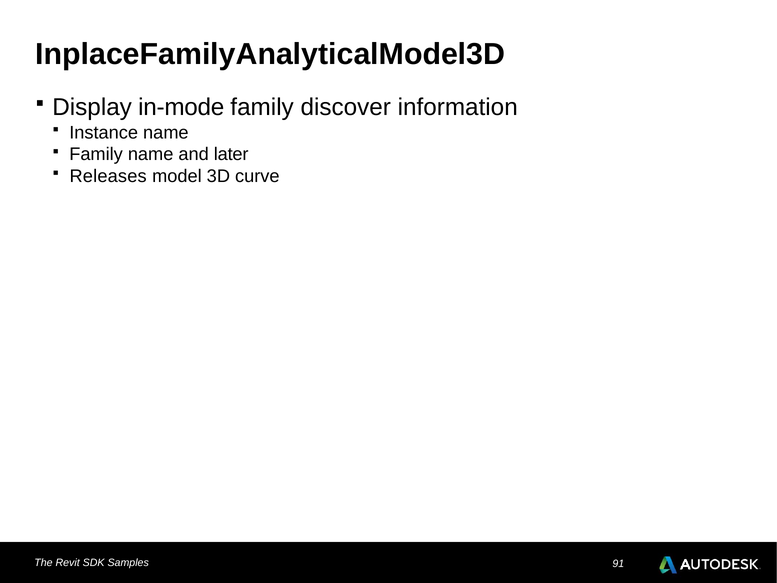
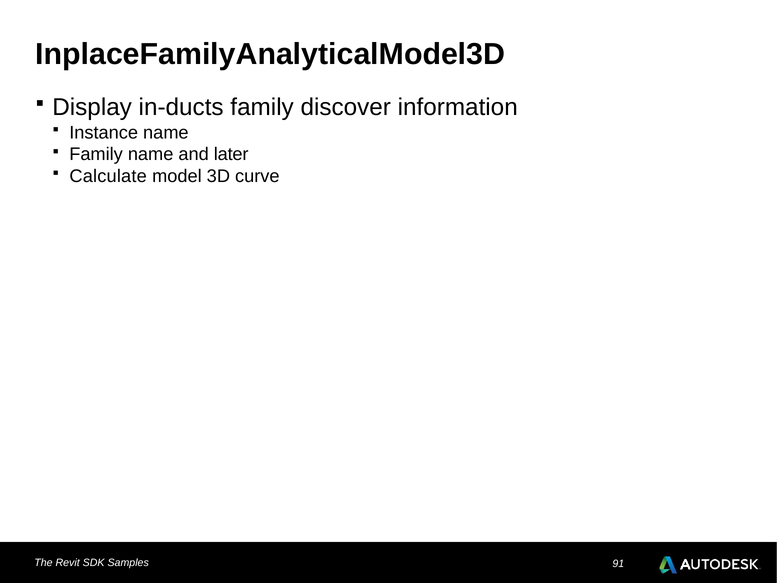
in-mode: in-mode -> in-ducts (181, 107)
Releases: Releases -> Calculate (108, 176)
